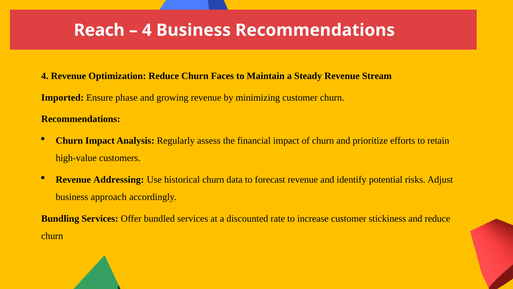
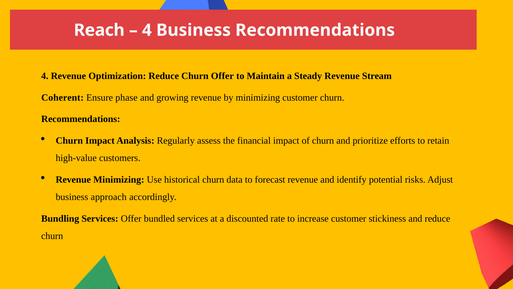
Churn Faces: Faces -> Offer (222, 76)
Imported: Imported -> Coherent (63, 97)
Revenue Addressing: Addressing -> Minimizing (119, 179)
